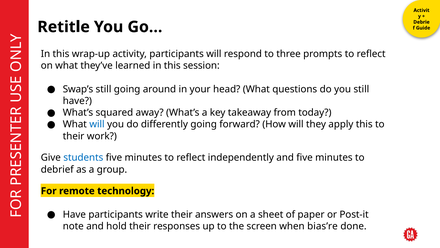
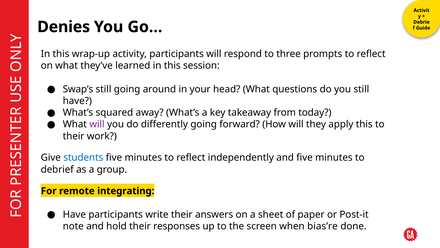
Retitle: Retitle -> Denies (64, 27)
will colour: blue -> purple (97, 124)
technology: technology -> integrating (126, 191)
